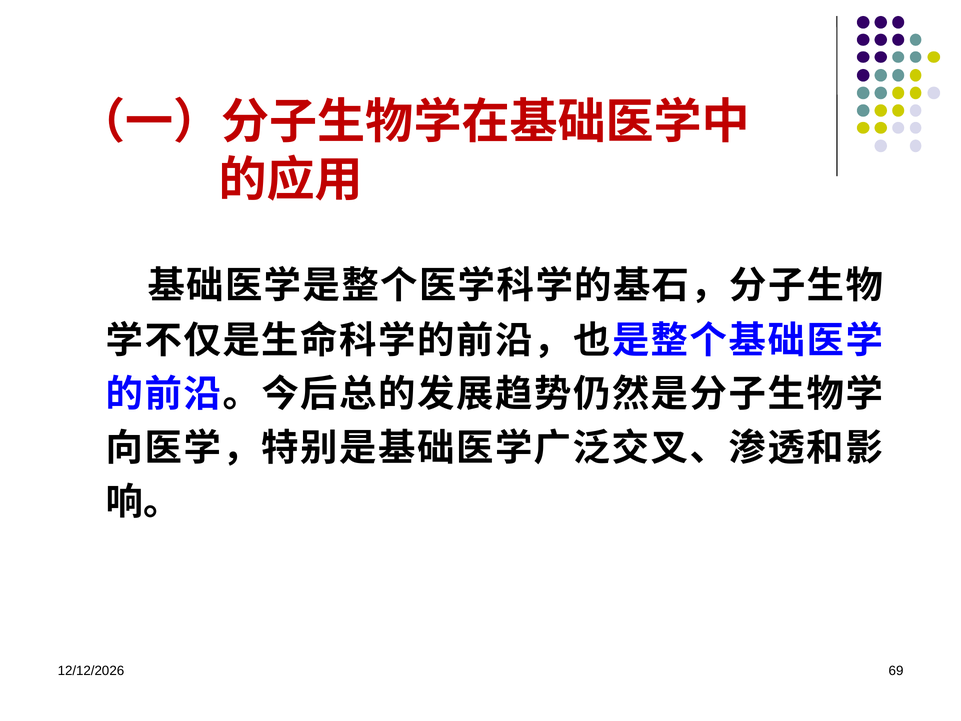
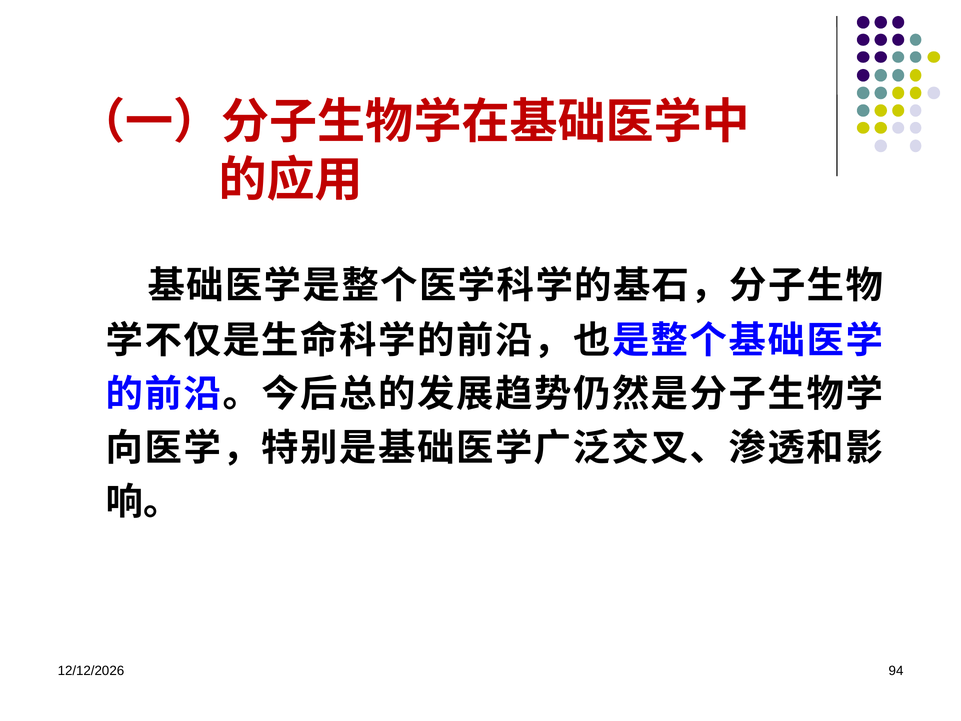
69: 69 -> 94 (896, 670)
